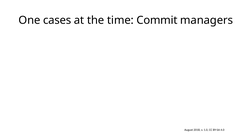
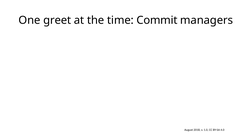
cases: cases -> greet (57, 20)
